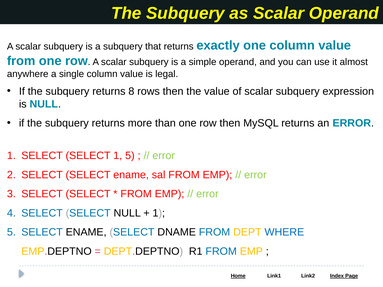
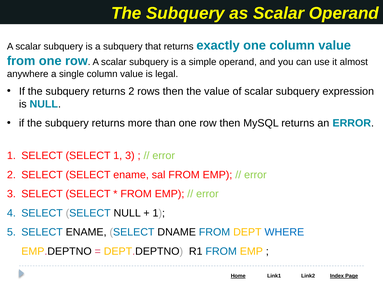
returns 8: 8 -> 2 (131, 91)
SELECT 1 5: 5 -> 3 (130, 156)
